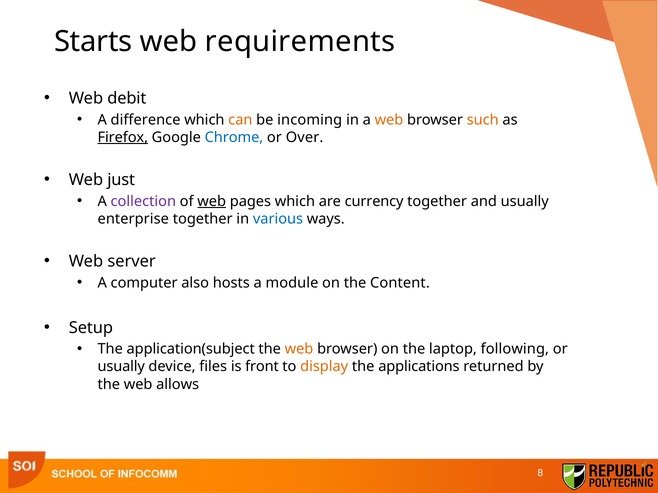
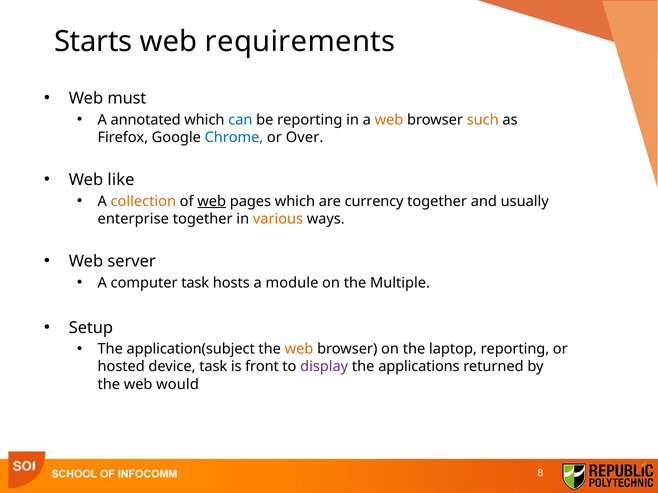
debit: debit -> must (127, 99)
difference: difference -> annotated (146, 120)
can colour: orange -> blue (240, 120)
be incoming: incoming -> reporting (310, 120)
Firefox underline: present -> none (123, 138)
just: just -> like (121, 180)
collection colour: purple -> orange (143, 201)
various colour: blue -> orange (278, 219)
computer also: also -> task (195, 283)
Content: Content -> Multiple (400, 283)
laptop following: following -> reporting (515, 350)
usually: usually -> hosted (121, 367)
device files: files -> task (213, 367)
display colour: orange -> purple (324, 367)
allows: allows -> would (178, 385)
